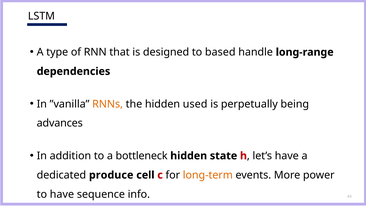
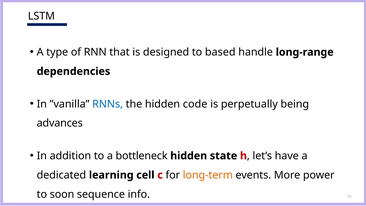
RNNs colour: orange -> blue (108, 104)
used: used -> code (195, 104)
produce: produce -> learning (111, 175)
to have: have -> soon (62, 194)
